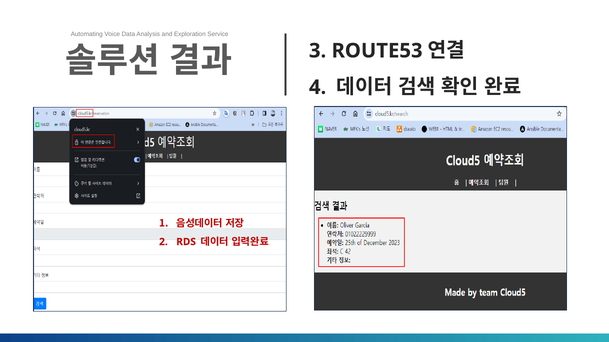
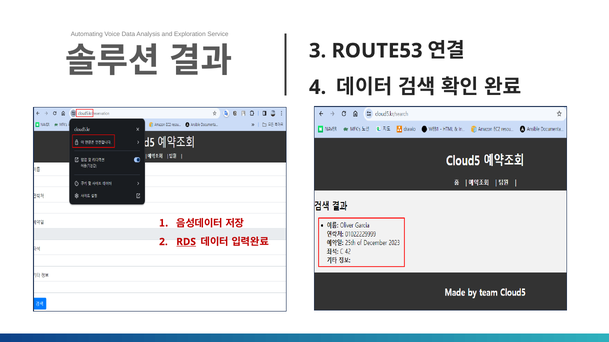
RDS underline: none -> present (186, 242)
